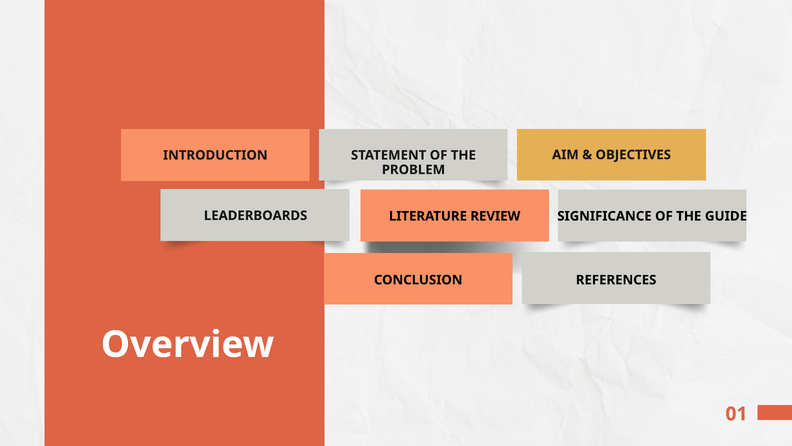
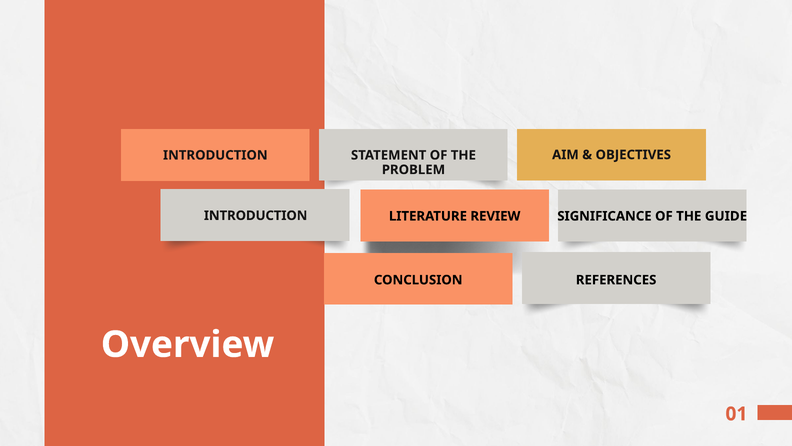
LEADERBOARDS: LEADERBOARDS -> INTRODUCTION (256, 215)
